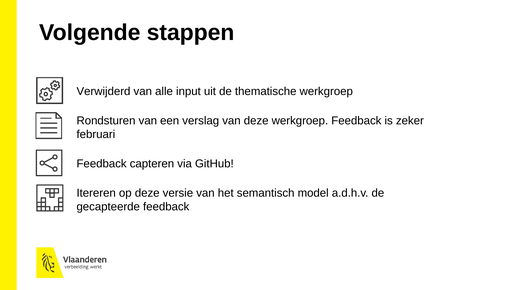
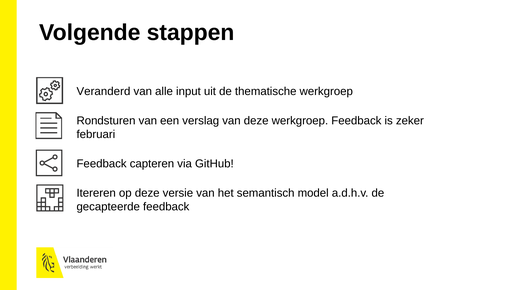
Verwijderd: Verwijderd -> Veranderd (103, 91)
